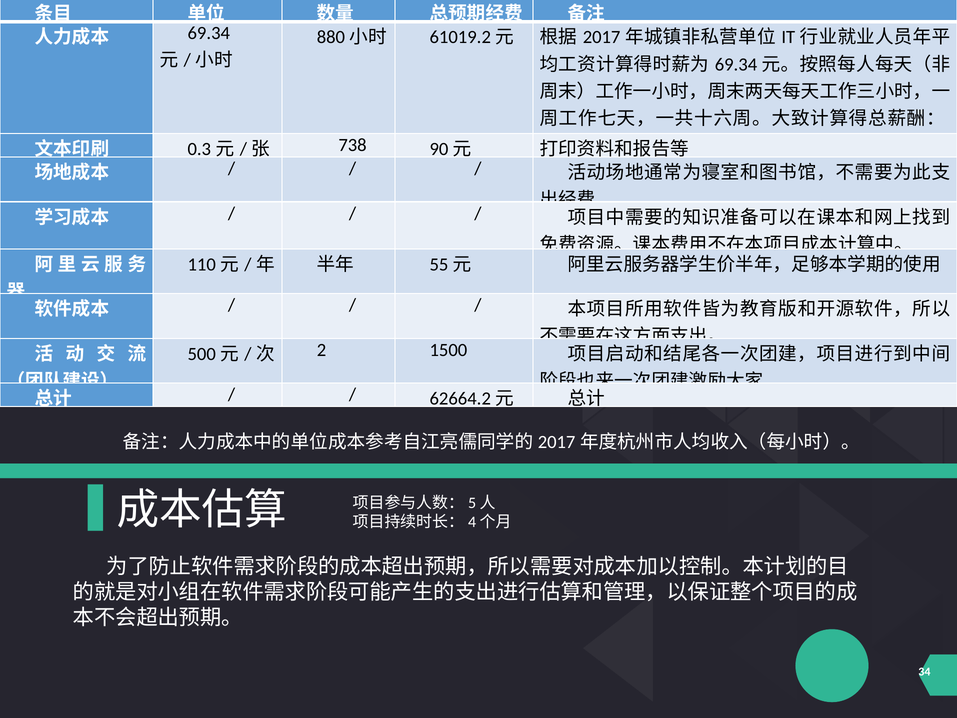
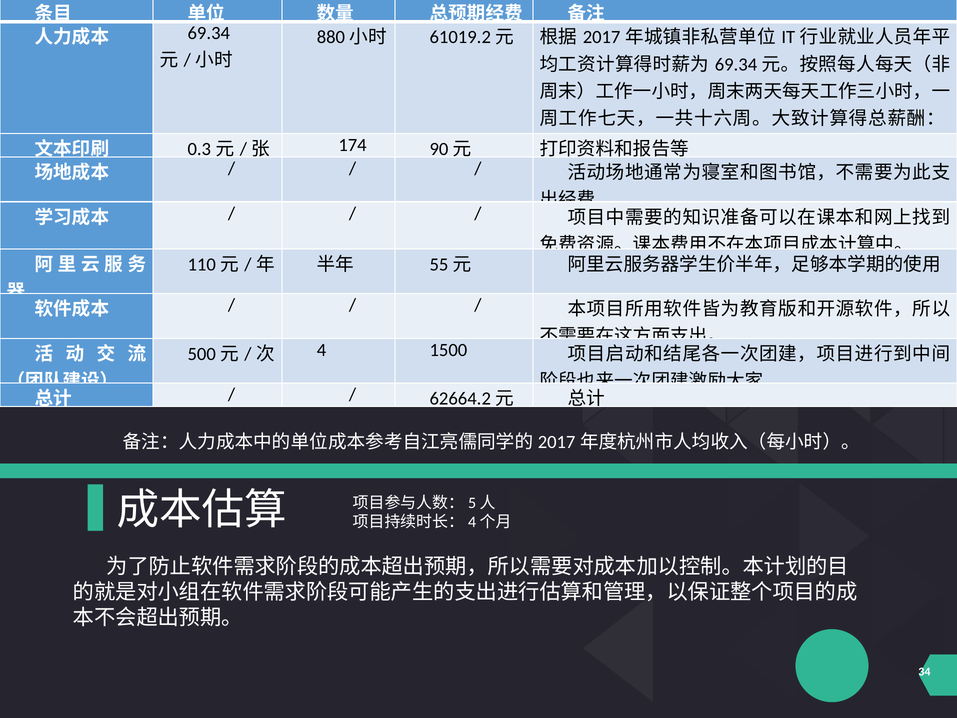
738: 738 -> 174 (353, 145)
2: 2 -> 4 (321, 350)
